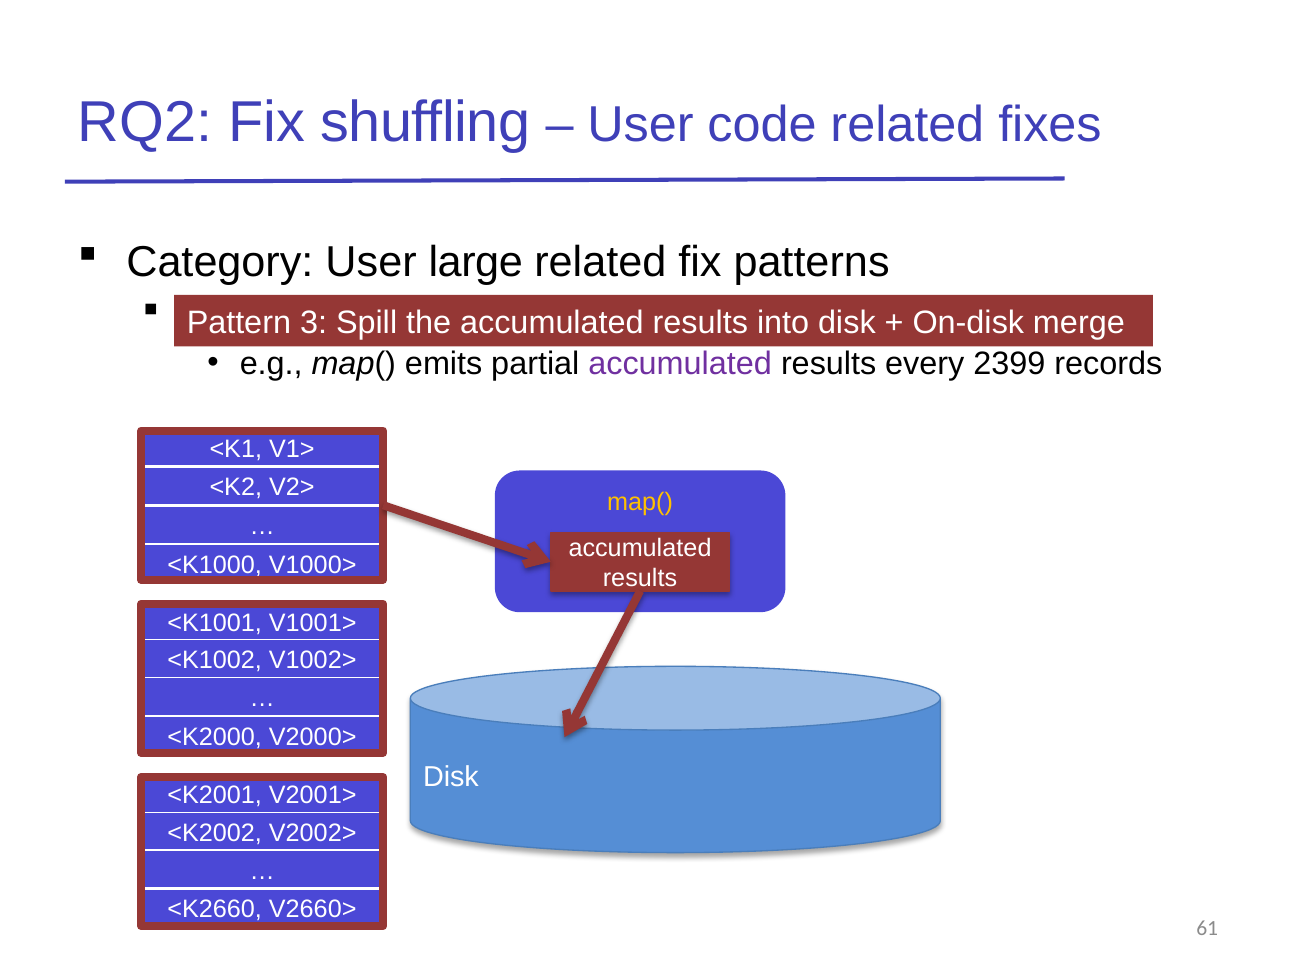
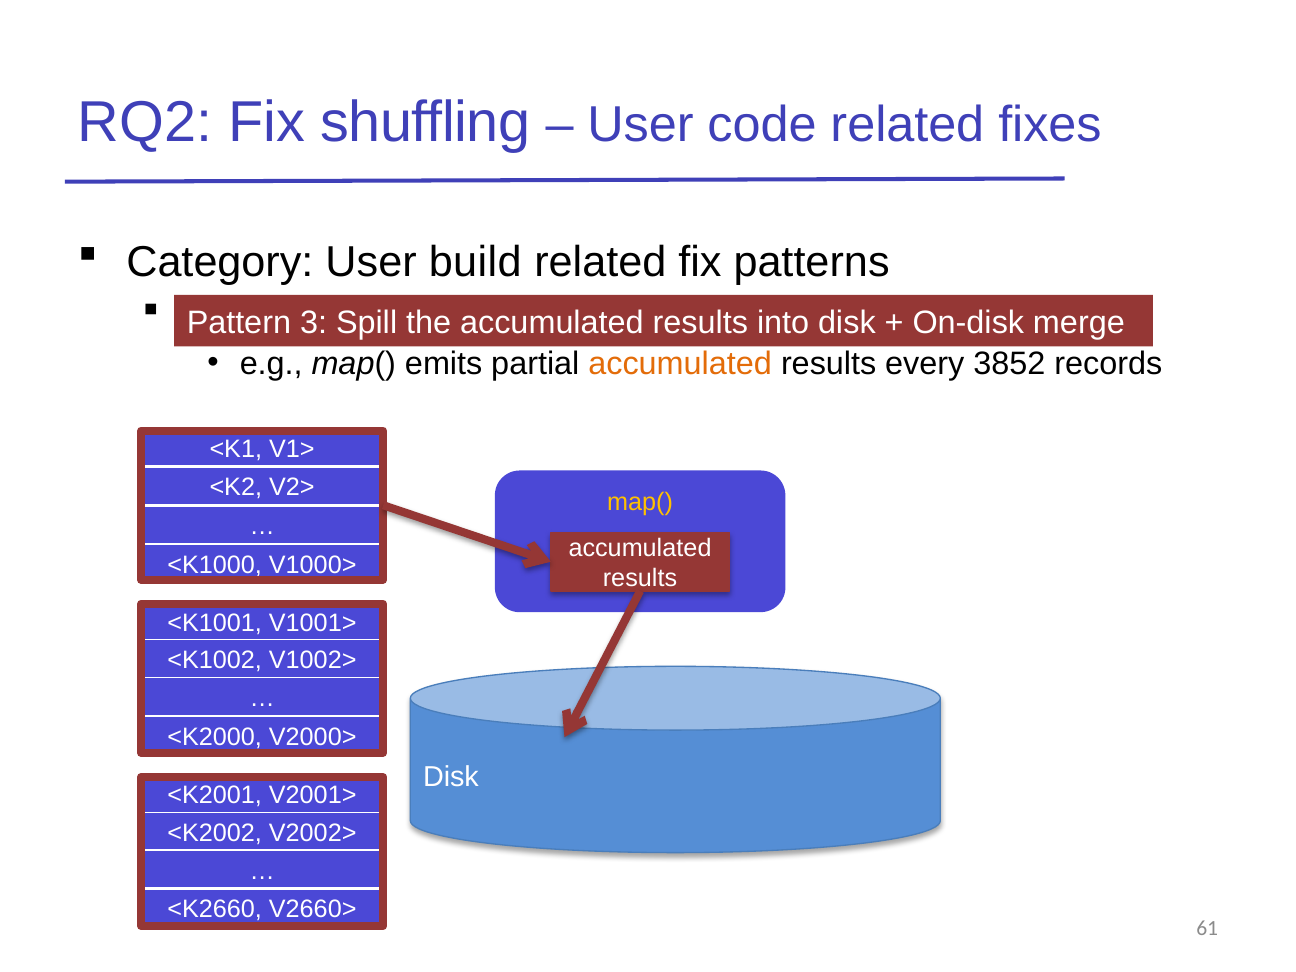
large: large -> build (475, 262)
accumulated colour: purple -> orange (680, 364)
2399: 2399 -> 3852 (1009, 364)
